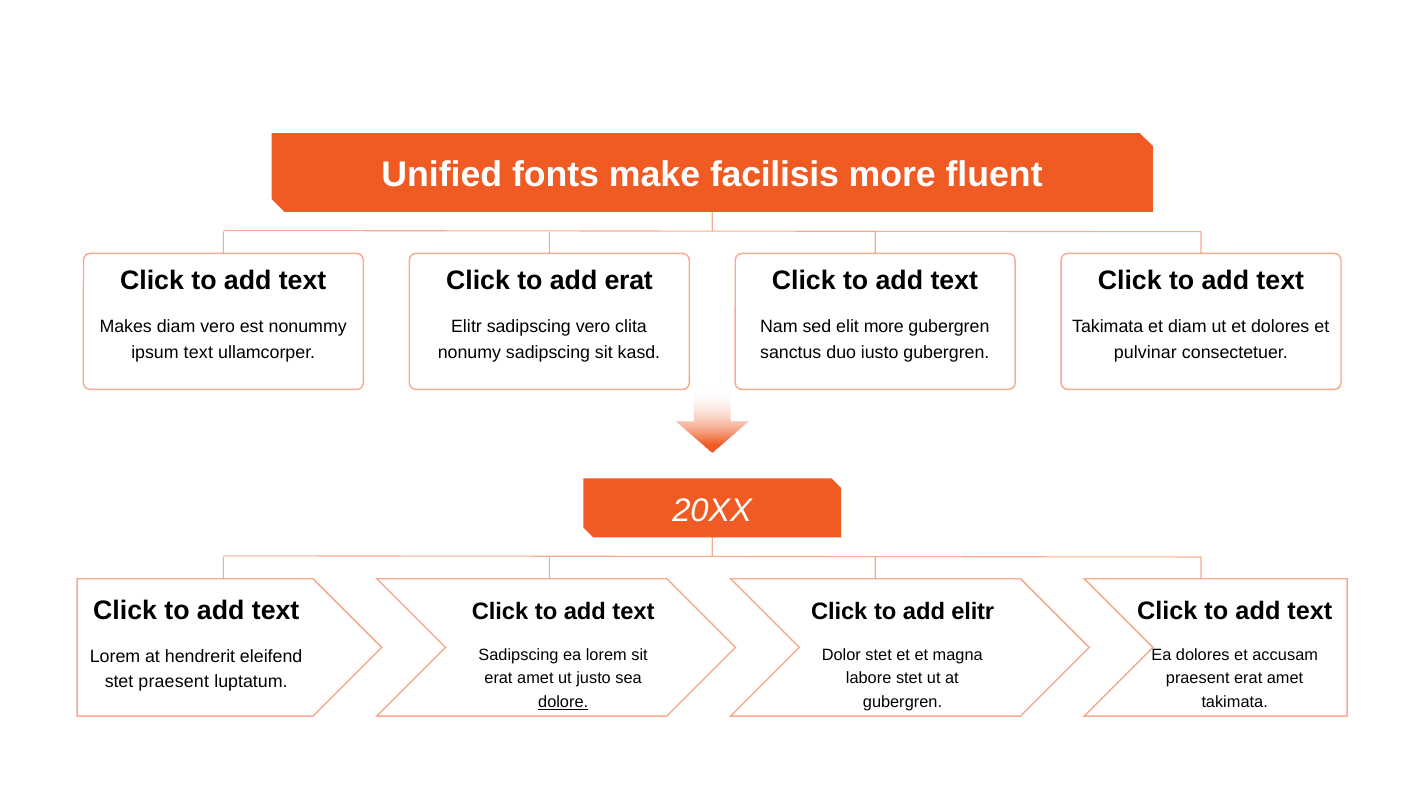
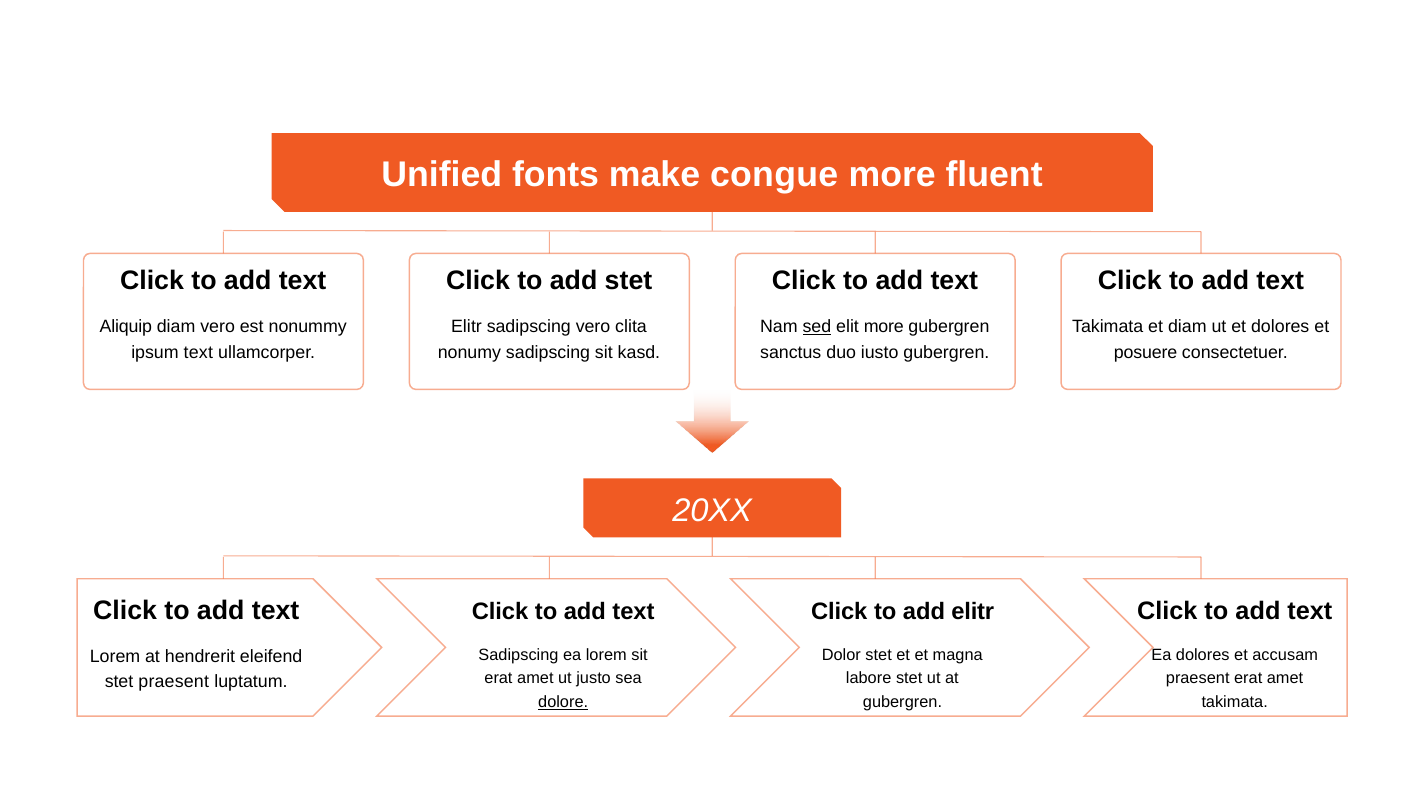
facilisis: facilisis -> congue (774, 175)
add erat: erat -> stet (629, 281)
Makes: Makes -> Aliquip (126, 327)
sed underline: none -> present (817, 327)
pulvinar: pulvinar -> posuere (1145, 353)
